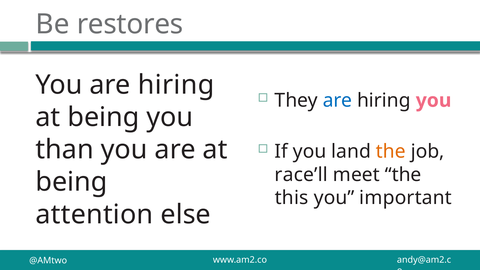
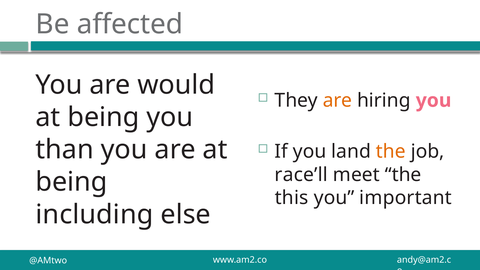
restores: restores -> affected (130, 24)
You are hiring: hiring -> would (176, 85)
are colour: blue -> orange (337, 100)
attention: attention -> including (94, 214)
